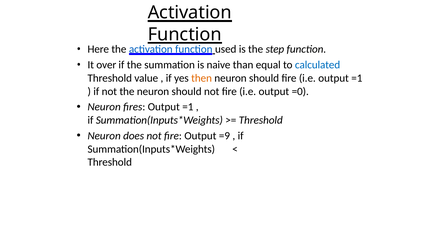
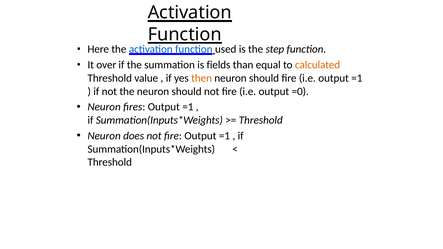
naive: naive -> fields (219, 65)
calculated colour: blue -> orange (318, 65)
fire Output =9: =9 -> =1 (224, 136)
